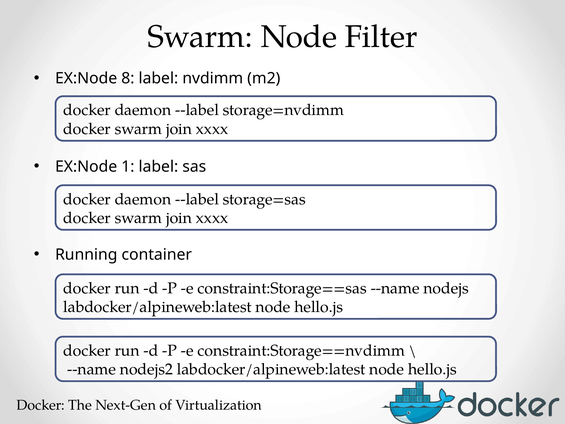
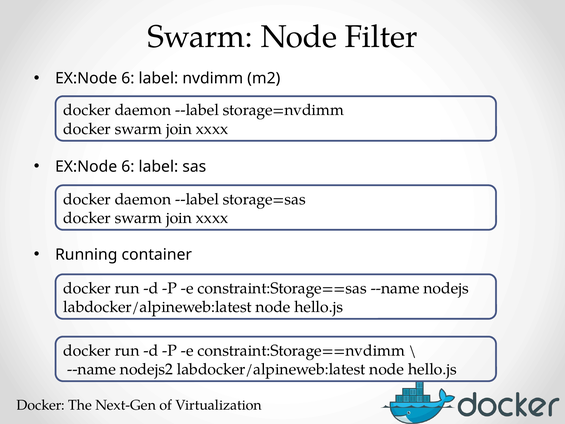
8: 8 -> 6 (128, 78)
1: 1 -> 6 (128, 166)
